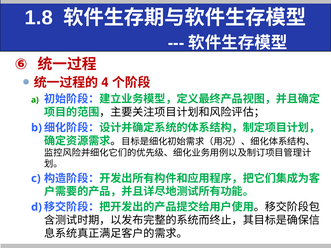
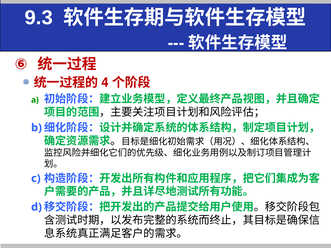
1.8: 1.8 -> 9.3 (39, 18)
